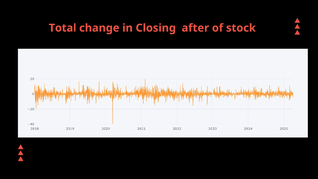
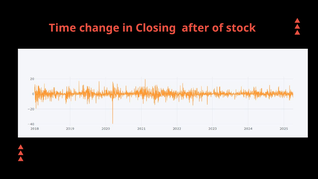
Total: Total -> Time (62, 28)
